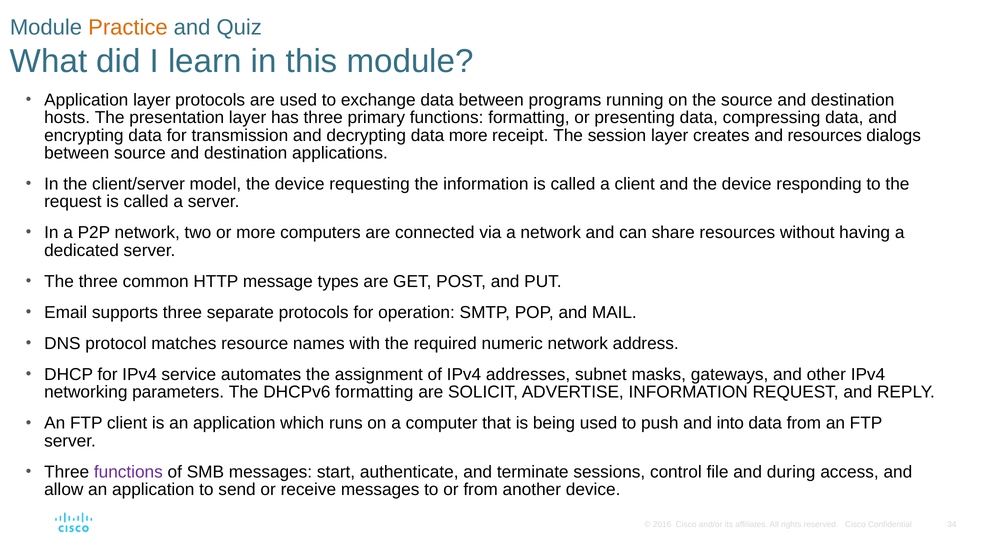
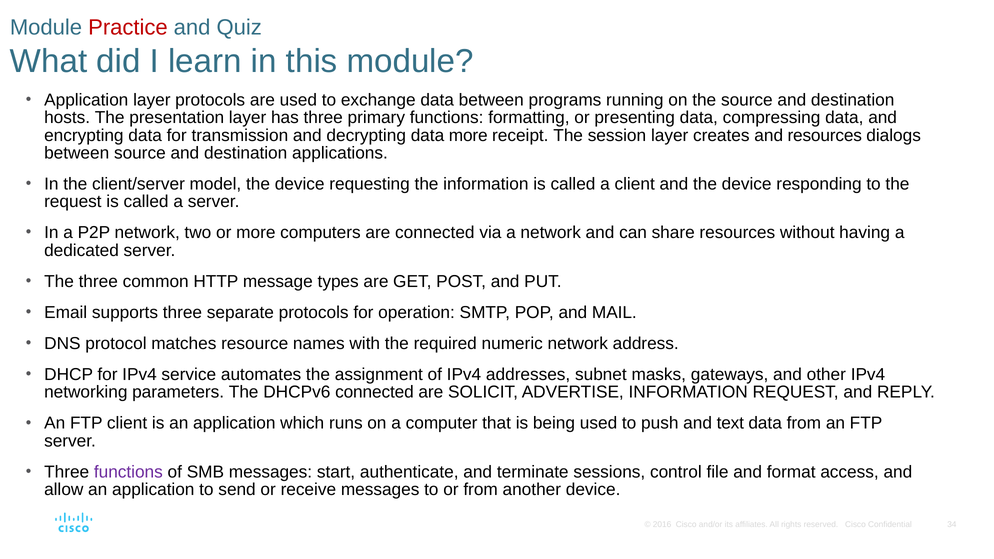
Practice colour: orange -> red (128, 27)
DHCPv6 formatting: formatting -> connected (374, 392)
into: into -> text (730, 423)
during: during -> format (791, 472)
